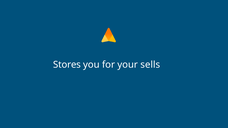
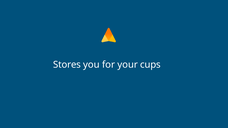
sells: sells -> cups (150, 65)
